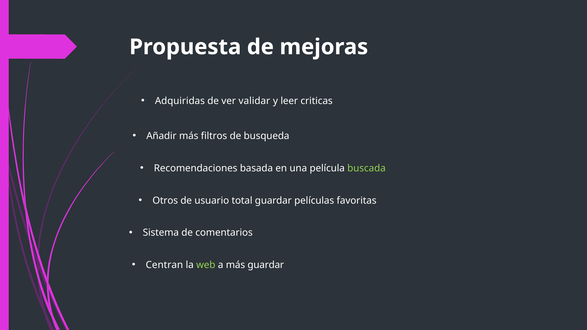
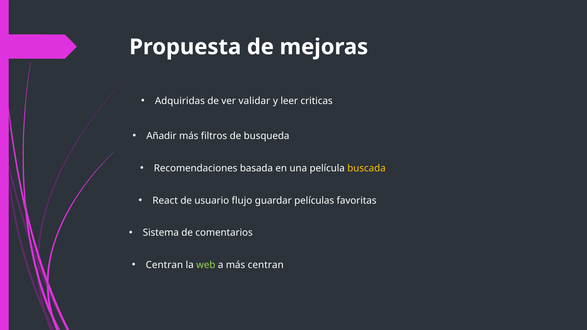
buscada colour: light green -> yellow (366, 168)
Otros: Otros -> React (165, 201)
total: total -> flujo (242, 201)
más guardar: guardar -> centran (266, 265)
